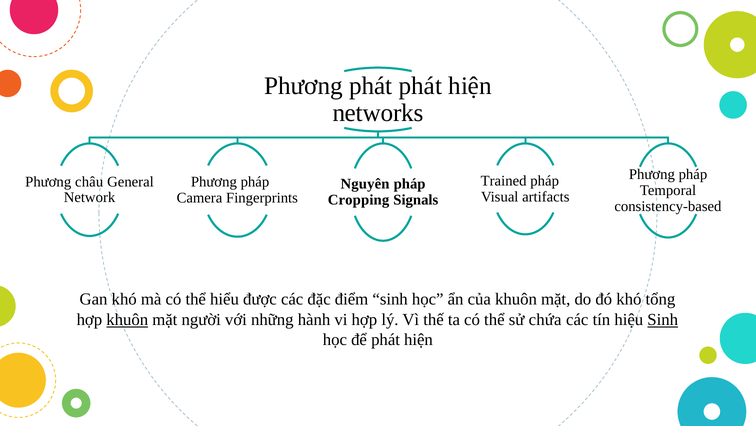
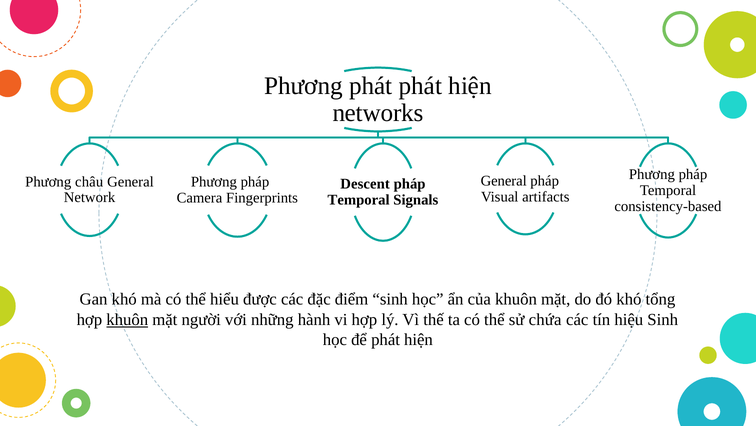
Trained: Trained -> General (504, 180)
Nguyên: Nguyên -> Descent (365, 184)
Cropping: Cropping -> Temporal (359, 200)
Sinh underline: present -> none (663, 319)
